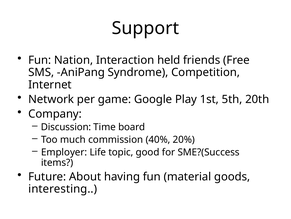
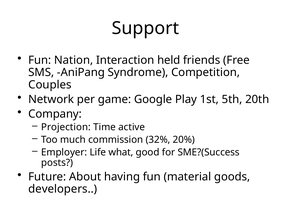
Internet: Internet -> Couples (50, 84)
Discussion: Discussion -> Projection (66, 127)
board: board -> active (132, 127)
40%: 40% -> 32% (158, 139)
topic: topic -> what (121, 152)
items: items -> posts (57, 162)
interesting: interesting -> developers (63, 188)
